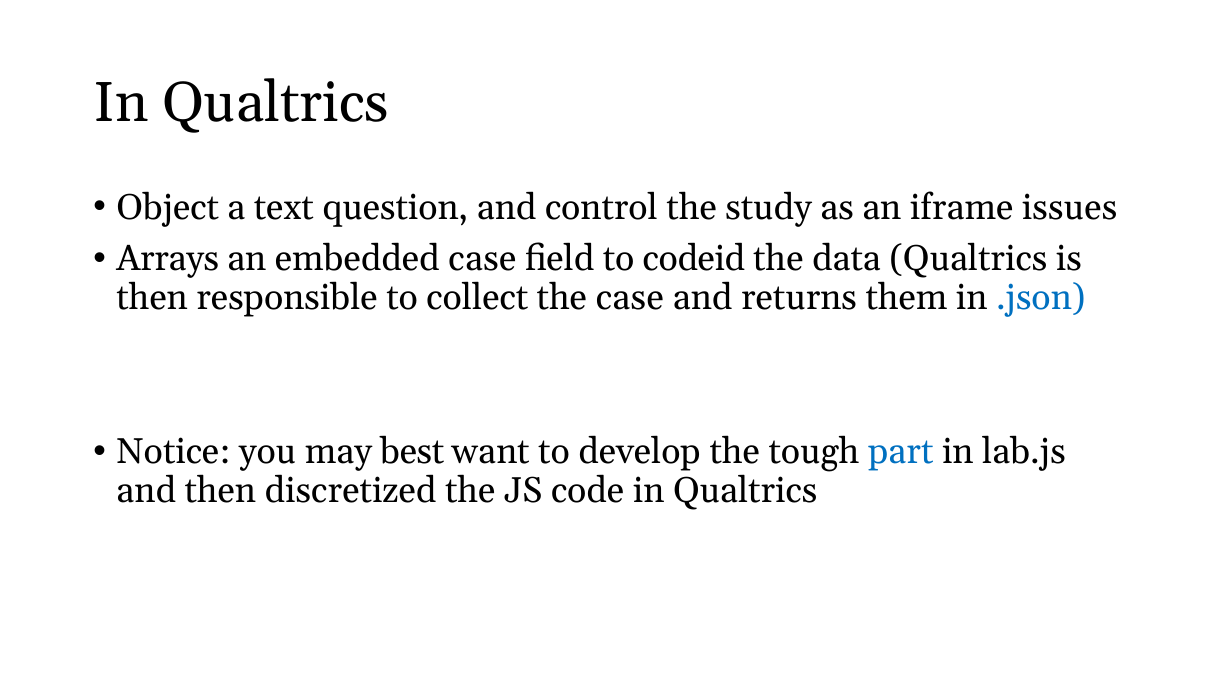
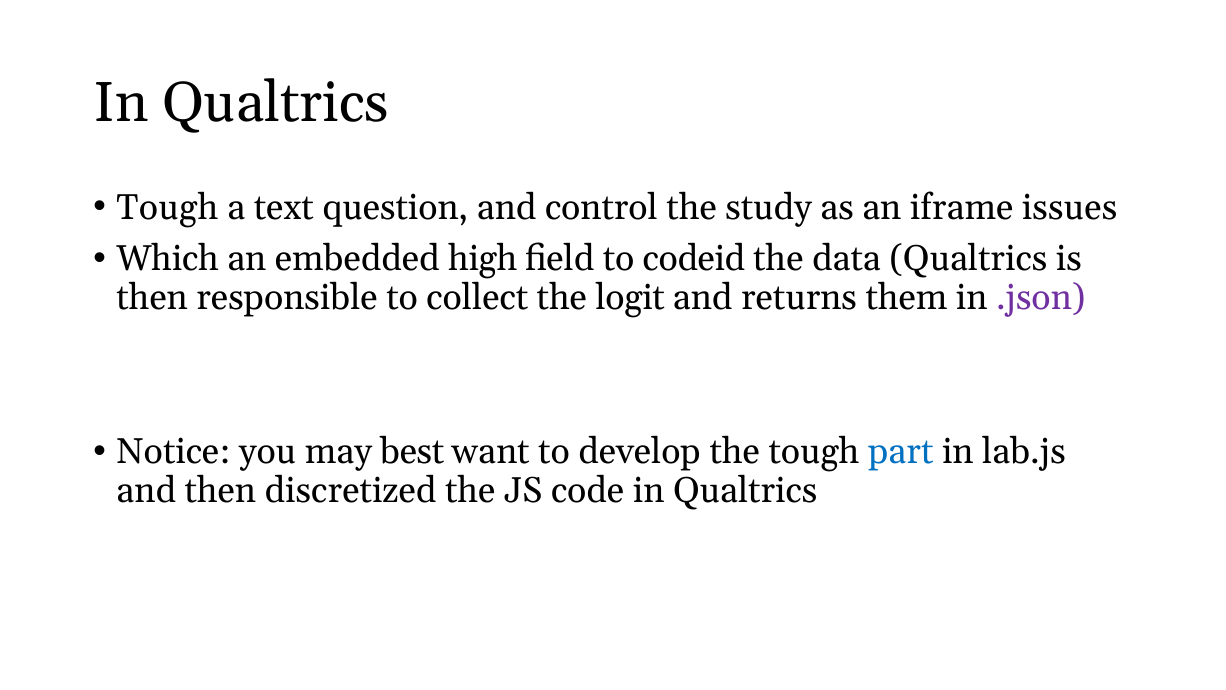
Object: Object -> Tough (167, 207)
Arrays: Arrays -> Which (168, 259)
embedded case: case -> high (483, 259)
the case: case -> logit (630, 297)
.json colour: blue -> purple (1041, 297)
